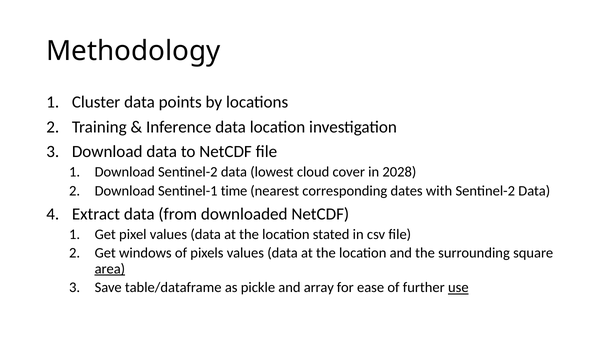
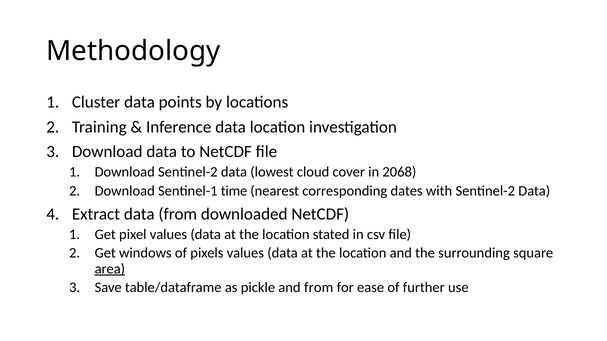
2028: 2028 -> 2068 (399, 172)
and array: array -> from (319, 288)
use underline: present -> none (458, 288)
